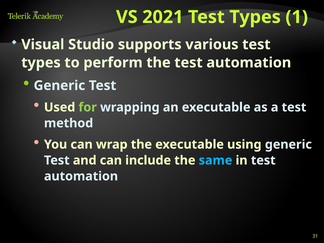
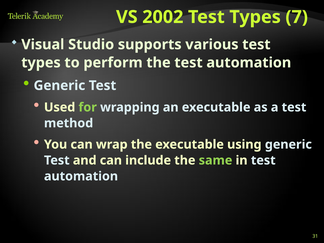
2021: 2021 -> 2002 (163, 17)
1: 1 -> 7 (297, 17)
same colour: light blue -> light green (216, 160)
